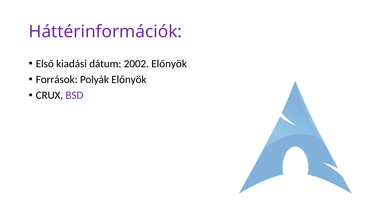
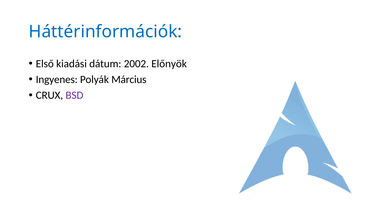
Háttérinformációk colour: purple -> blue (105, 32)
Források: Források -> Ingyenes (57, 80)
Polyák Előnyök: Előnyök -> Március (129, 80)
